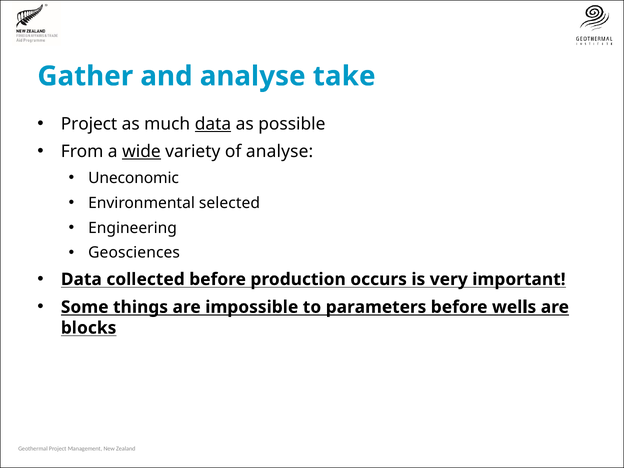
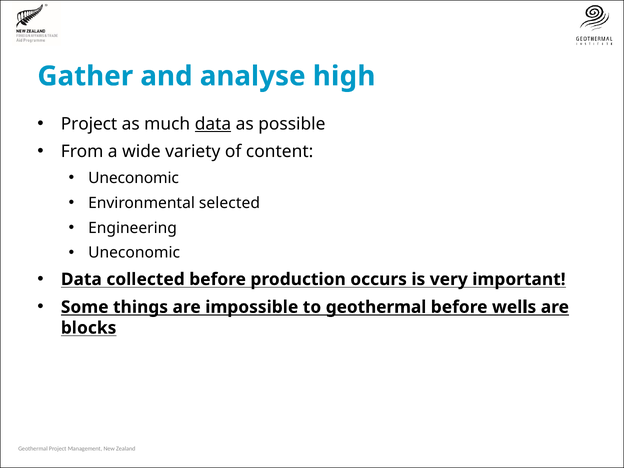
take: take -> high (344, 76)
wide underline: present -> none (141, 152)
of analyse: analyse -> content (280, 152)
Geosciences: Geosciences -> Uneconomic (134, 253)
to parameters: parameters -> geothermal (376, 307)
